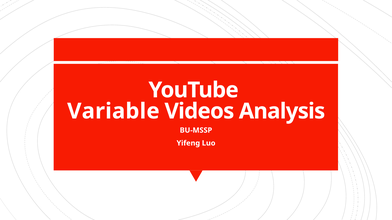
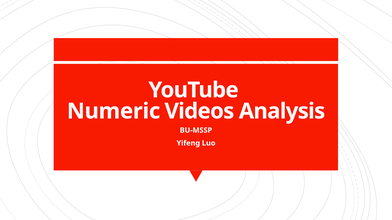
Variable: Variable -> Numeric (114, 111)
